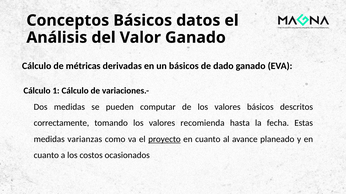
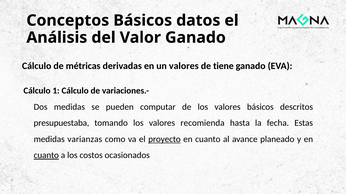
un básicos: básicos -> valores (184, 66)
dado: dado -> tiene (223, 66)
correctamente: correctamente -> presupuestaba (61, 123)
cuanto underline: none -> present (46, 156)
